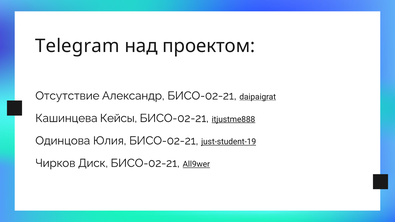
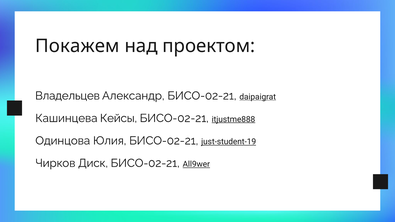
Telegram: Telegram -> Покажем (77, 46)
Отсутствие: Отсутствие -> Владельцев (67, 96)
